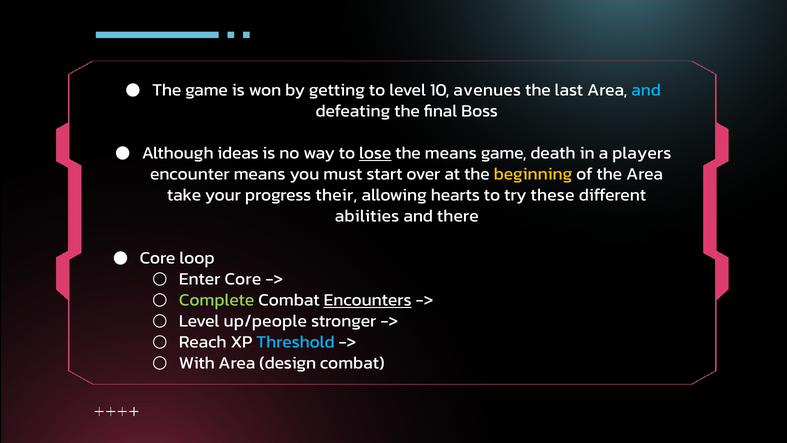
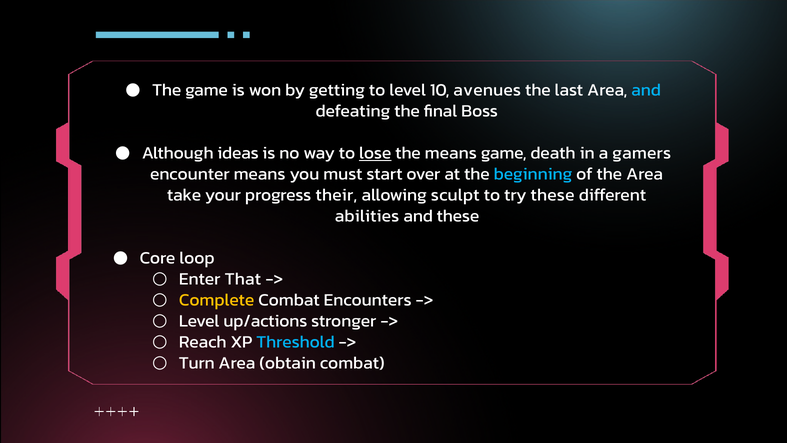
players: players -> gamers (642, 153)
beginning colour: yellow -> light blue (533, 174)
hearts: hearts -> sculpt (455, 195)
and there: there -> these (458, 216)
Enter Core: Core -> That (243, 279)
Complete colour: light green -> yellow (217, 300)
Encounters underline: present -> none (368, 300)
up/people: up/people -> up/actions (265, 321)
With: With -> Turn (197, 363)
design: design -> obtain (288, 363)
